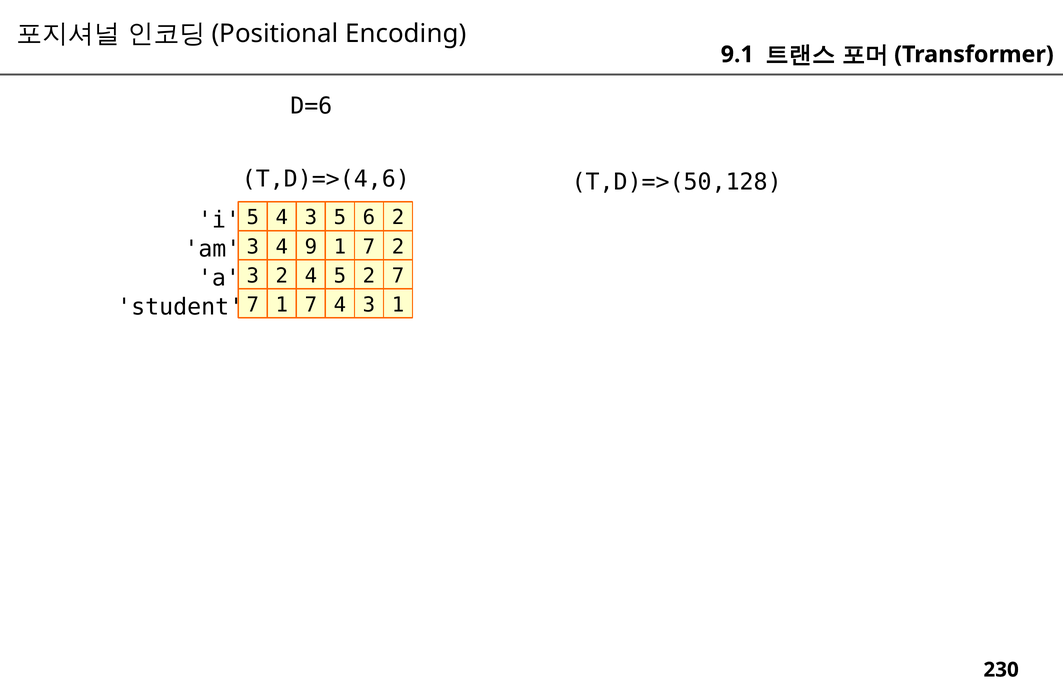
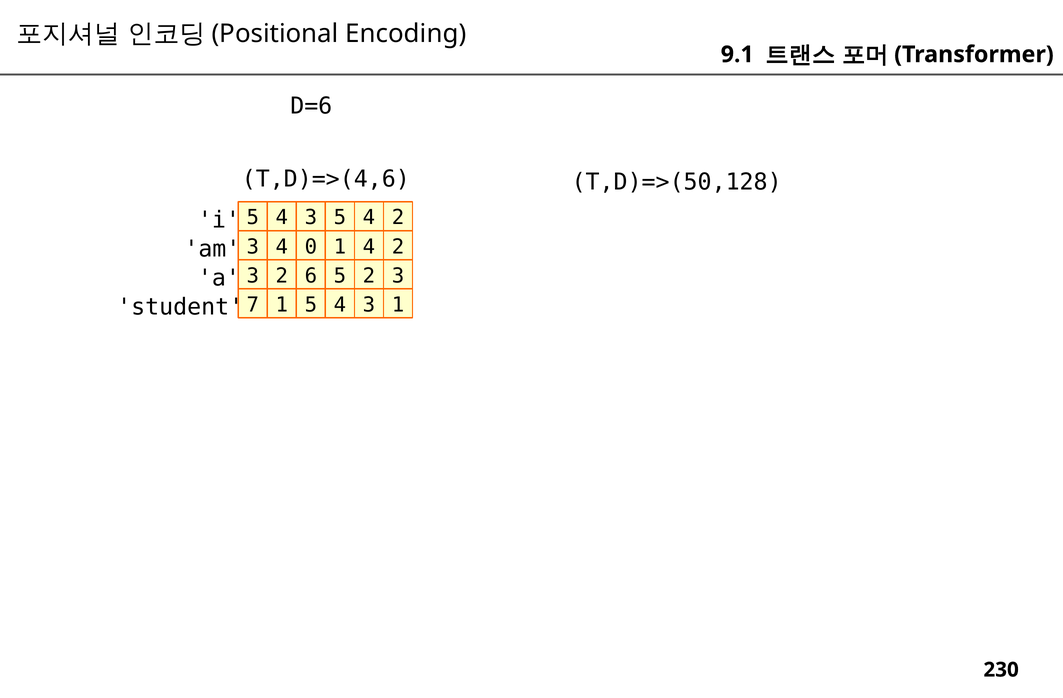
3 5 6: 6 -> 4 (369, 218)
9: 9 -> 0 (311, 247)
7: 7 -> 4 (369, 247)
2 4: 4 -> 6 (311, 276)
2 7: 7 -> 3 (398, 276)
7 1 7: 7 -> 5 (311, 305)
